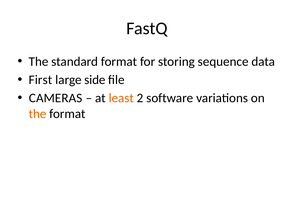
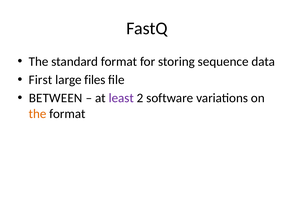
side: side -> files (95, 80)
CAMERAS: CAMERAS -> BETWEEN (56, 98)
least colour: orange -> purple (121, 98)
